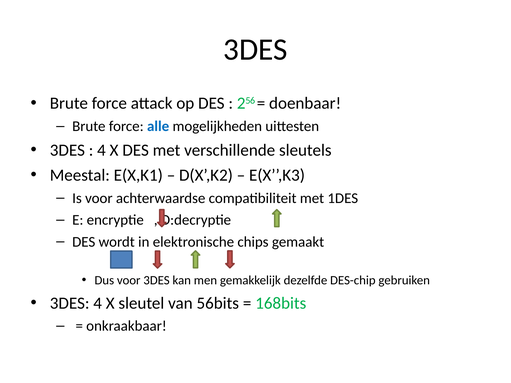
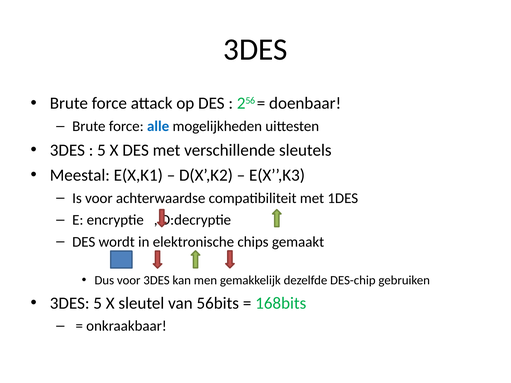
4: 4 -> 5 (101, 150)
3DES 4: 4 -> 5 (98, 303)
